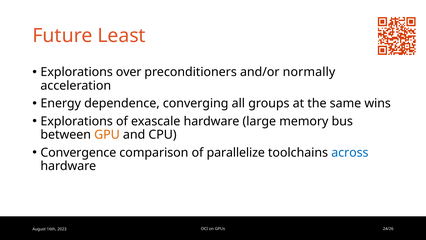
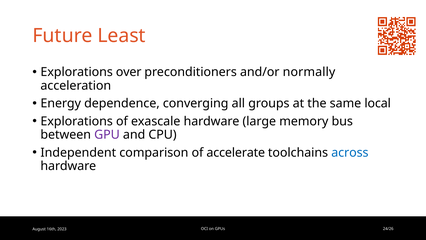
wins: wins -> local (378, 103)
GPU colour: orange -> purple (107, 135)
Convergence: Convergence -> Independent (78, 152)
parallelize: parallelize -> accelerate (236, 152)
